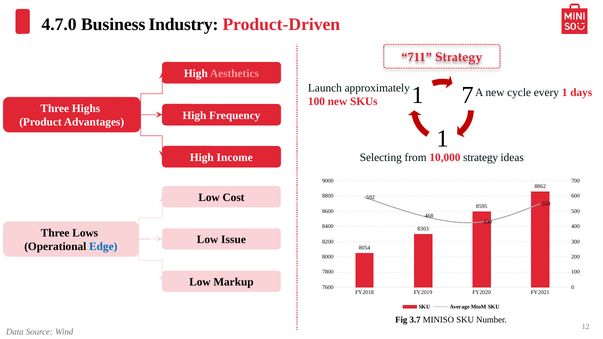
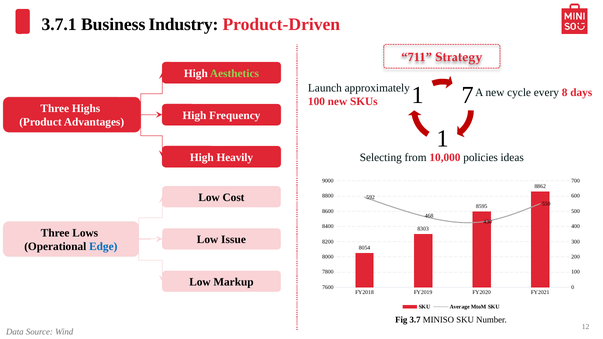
4.7.0: 4.7.0 -> 3.7.1 (59, 24)
Aesthetics colour: pink -> light green (234, 73)
every 1: 1 -> 8 (565, 93)
10,000 strategy: strategy -> policies (481, 157)
Income: Income -> Heavily (235, 158)
